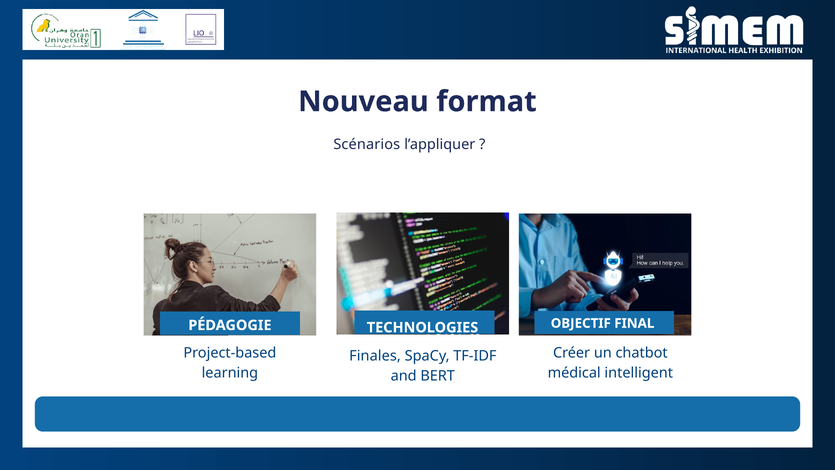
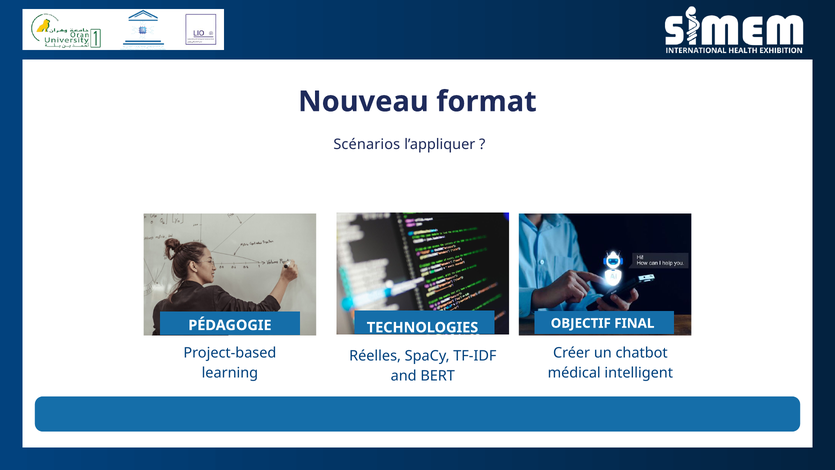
Finales: Finales -> Réelles (375, 355)
